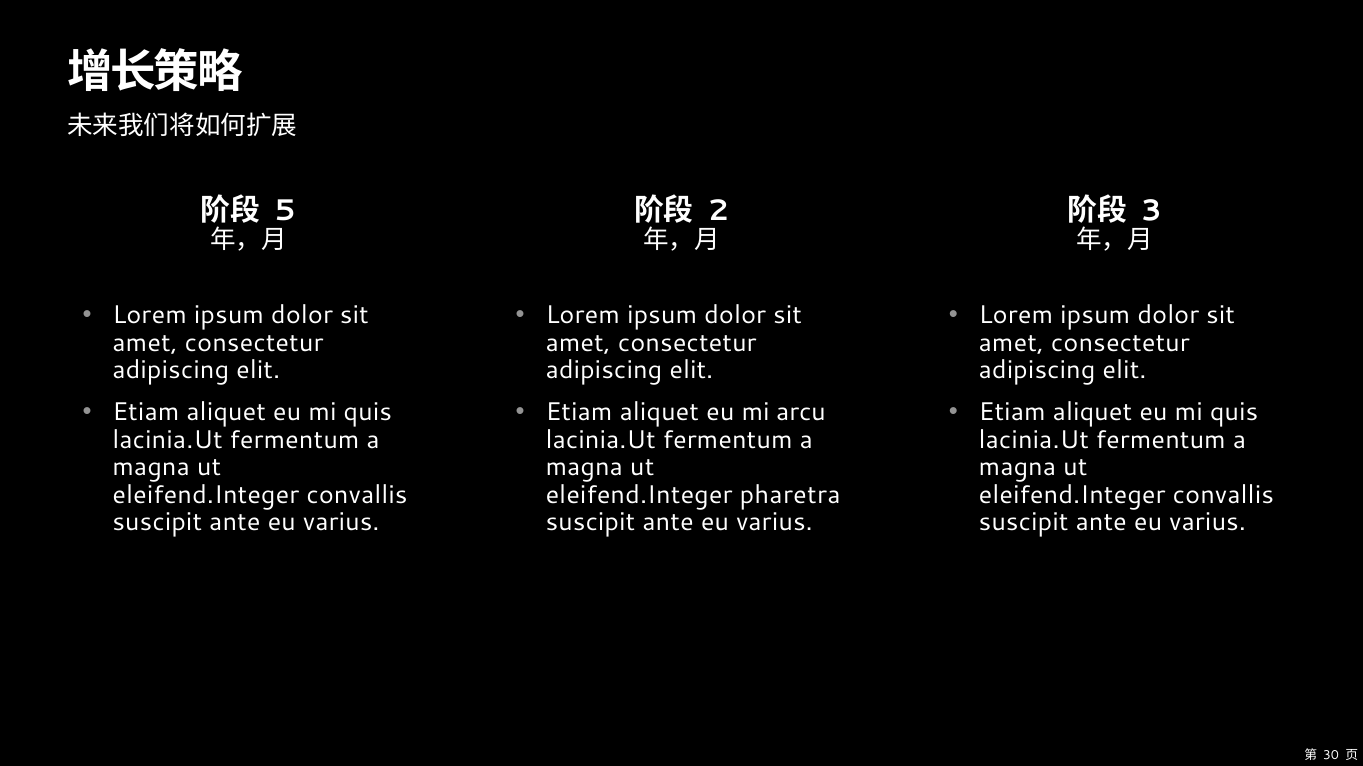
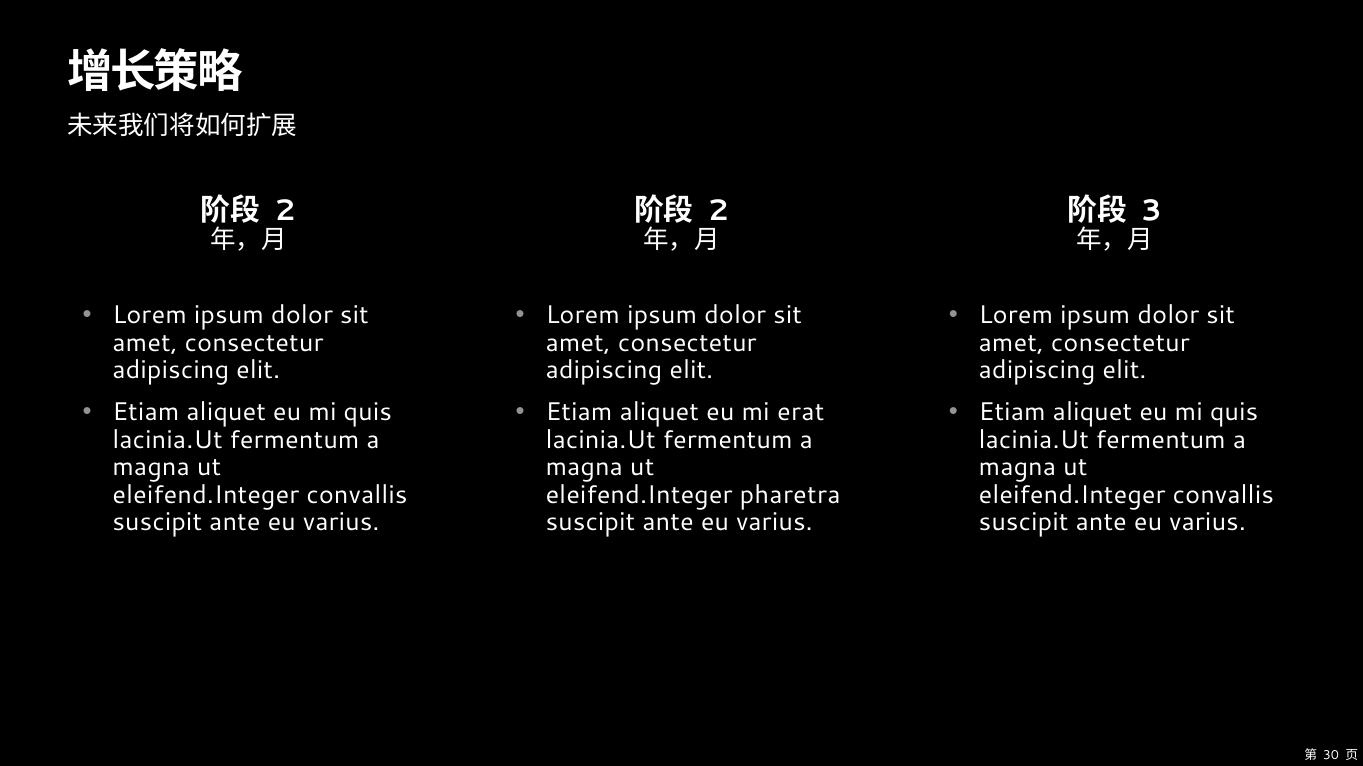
5: 5 -> 2 (285, 210)
arcu: arcu -> erat (801, 413)
